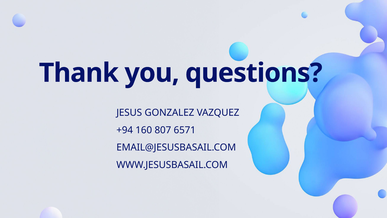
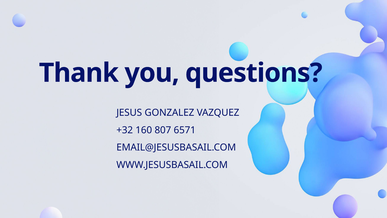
+94: +94 -> +32 (125, 130)
